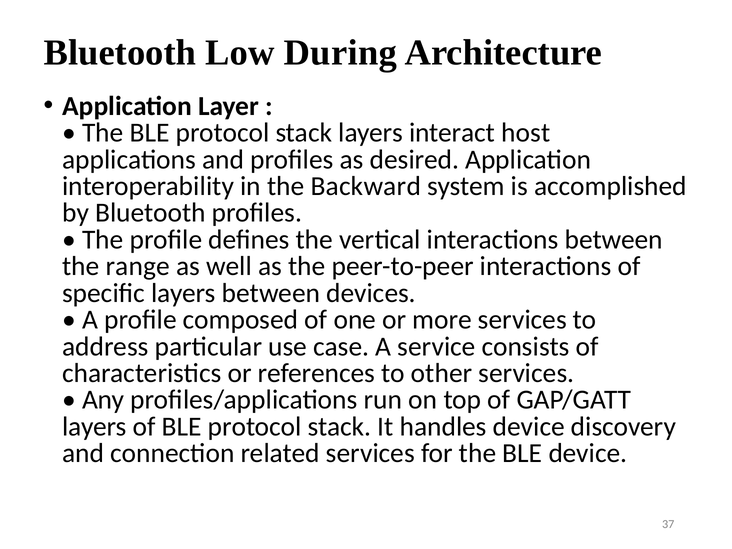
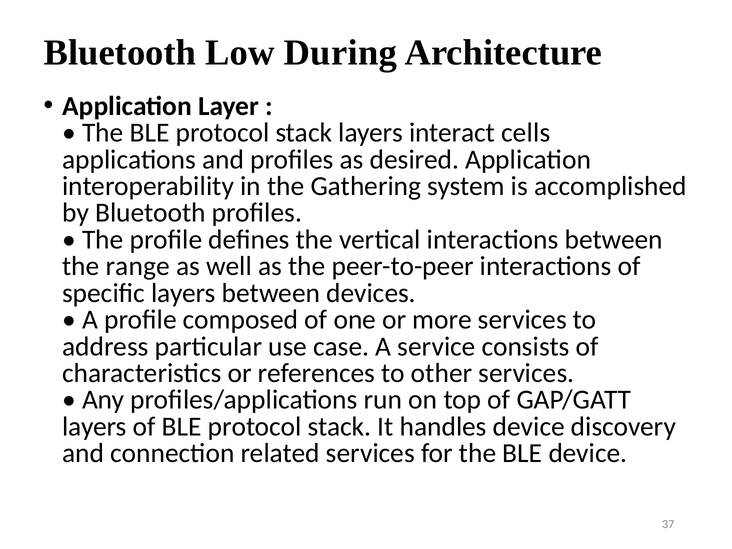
host: host -> cells (526, 133)
Backward: Backward -> Gathering (366, 186)
